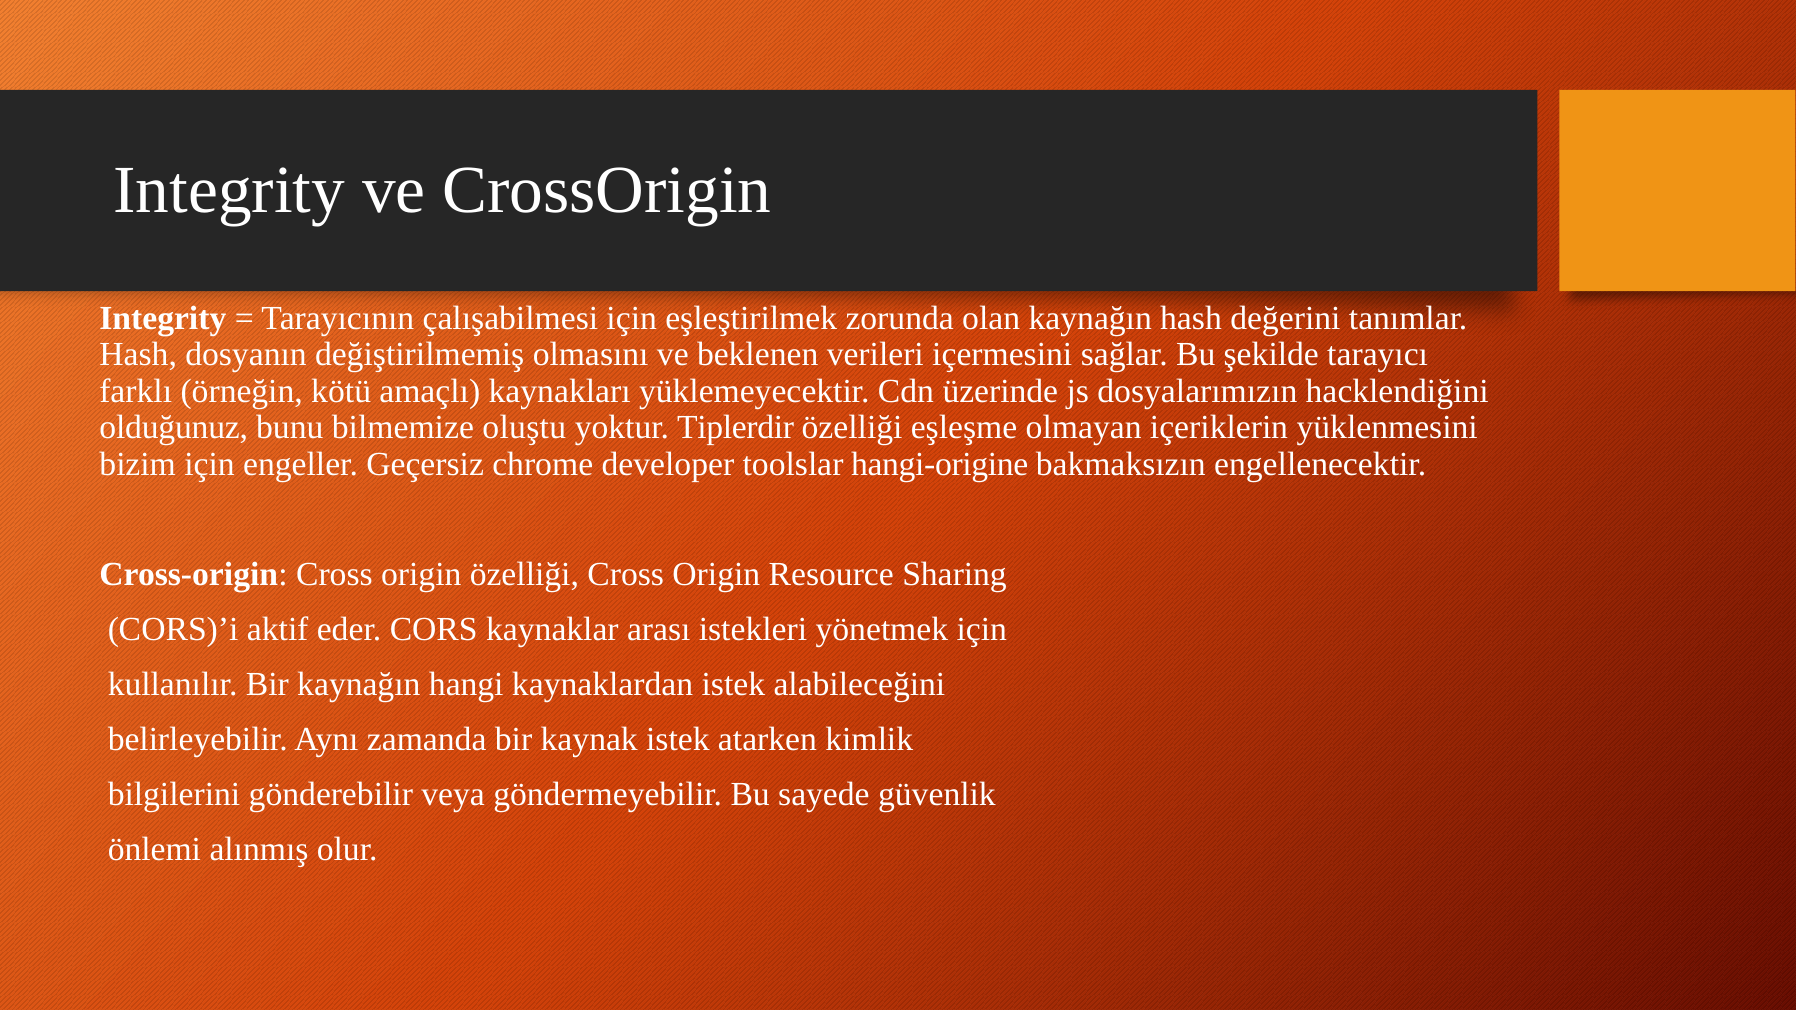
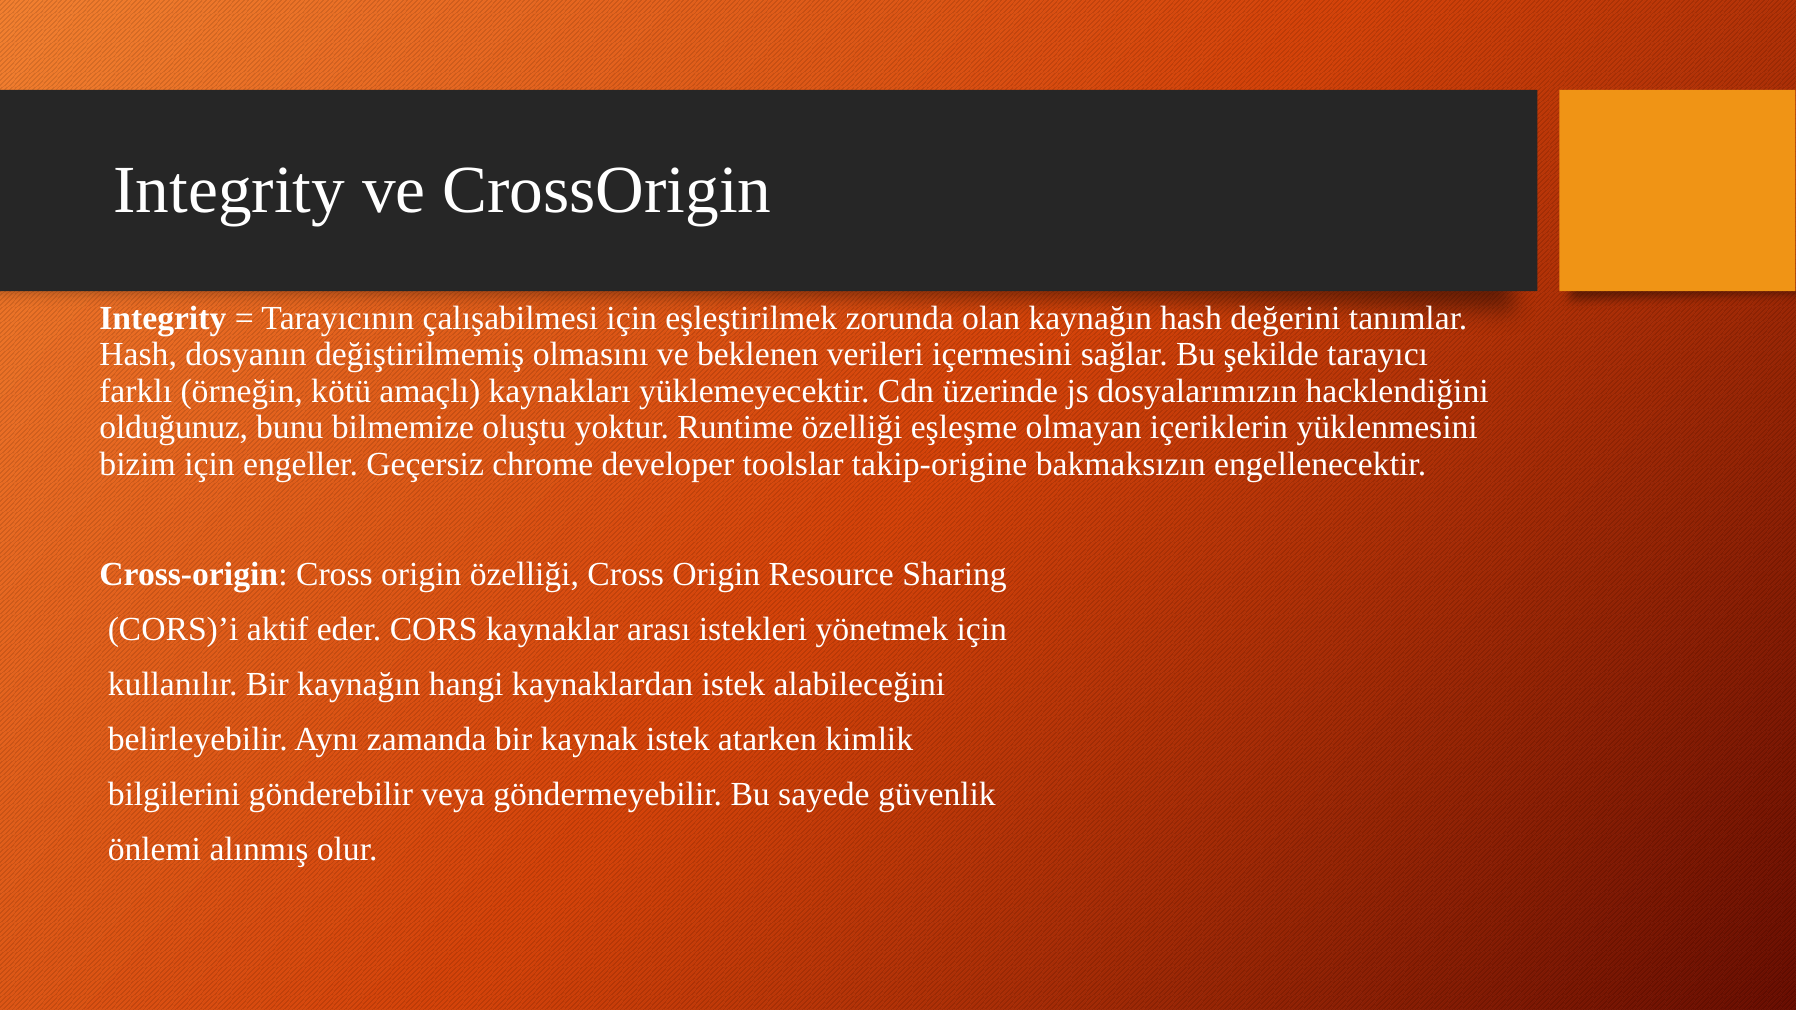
Tiplerdir: Tiplerdir -> Runtime (735, 428)
hangi-origine: hangi-origine -> takip-origine (940, 464)
